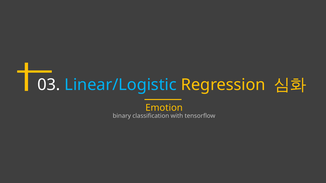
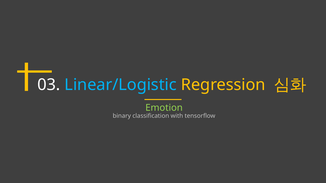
Emotion colour: yellow -> light green (164, 108)
